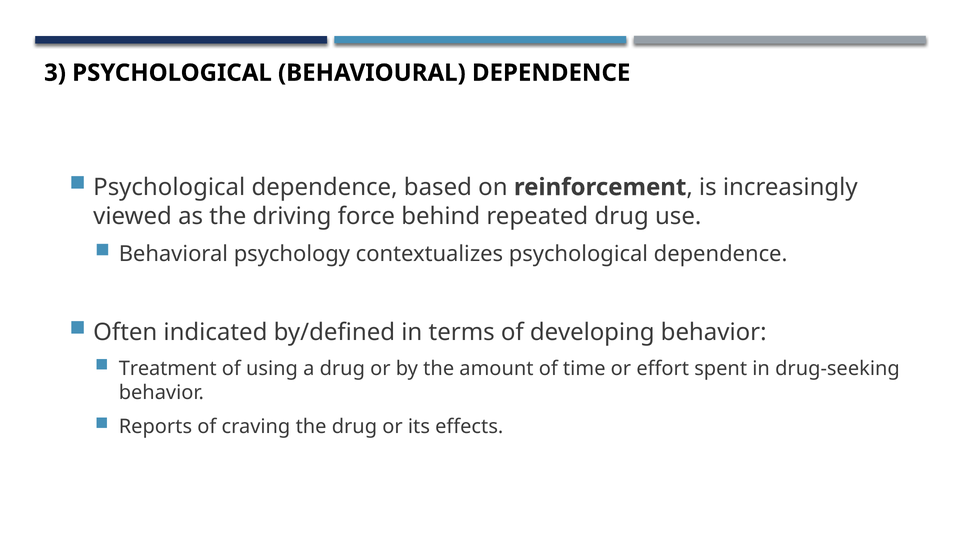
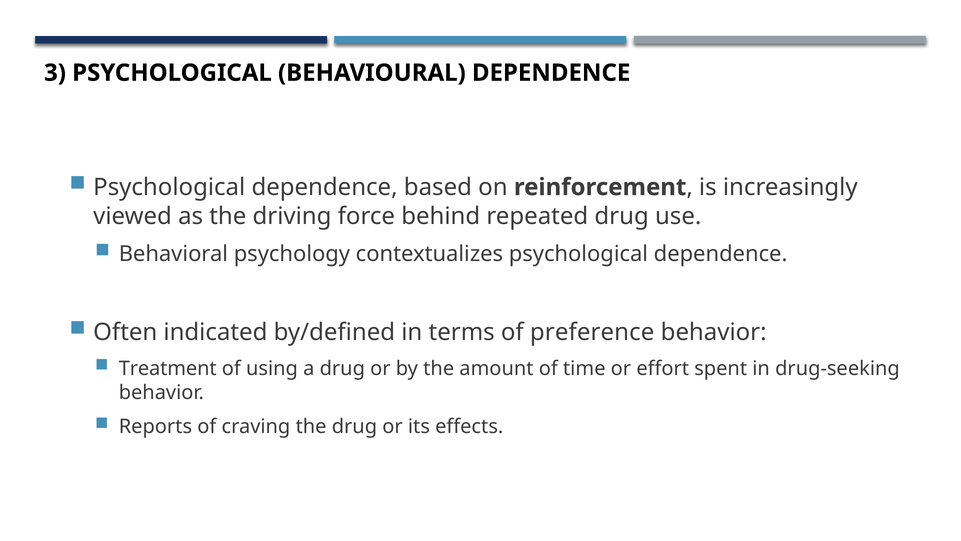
developing: developing -> preference (592, 332)
